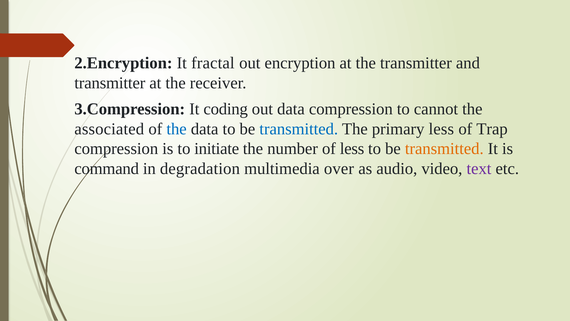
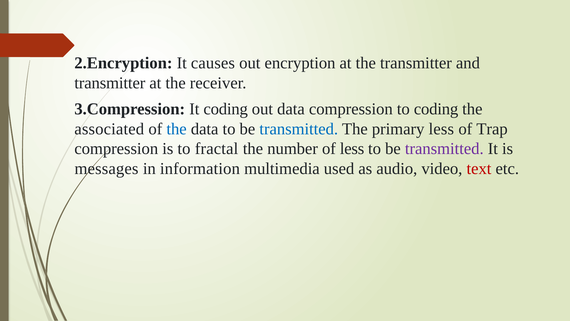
fractal: fractal -> causes (213, 63)
to cannot: cannot -> coding (436, 109)
initiate: initiate -> fractal (217, 149)
transmitted colour: orange -> purple (444, 149)
command: command -> messages (106, 169)
degradation: degradation -> information (200, 169)
over: over -> used (339, 169)
text colour: purple -> red (479, 169)
